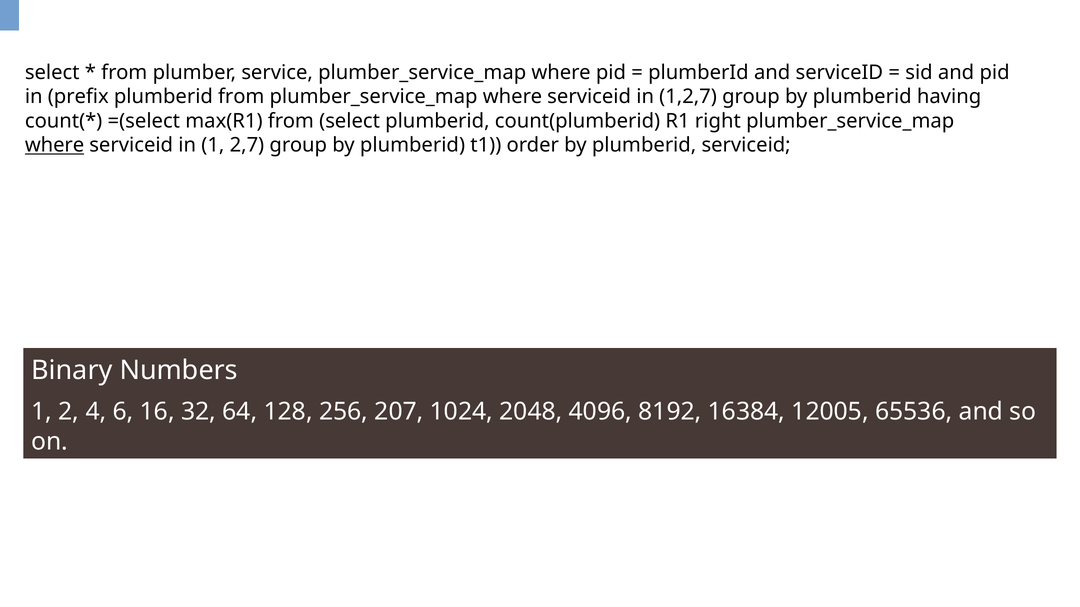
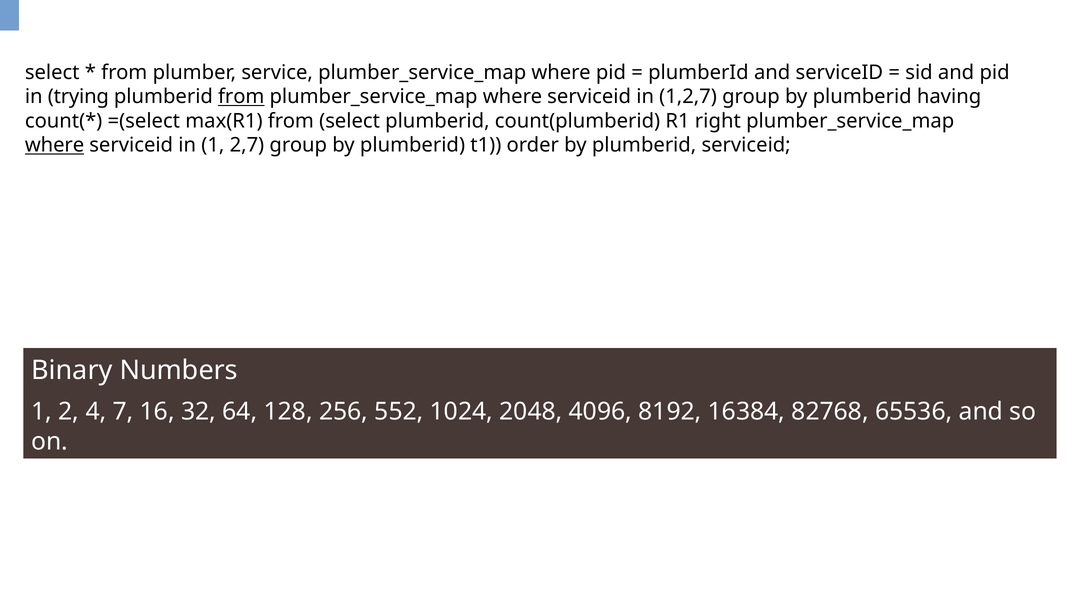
prefix: prefix -> trying (78, 97)
from underline: none -> present (241, 97)
6: 6 -> 7 (123, 412)
207: 207 -> 552 (399, 412)
12005: 12005 -> 82768 (830, 412)
